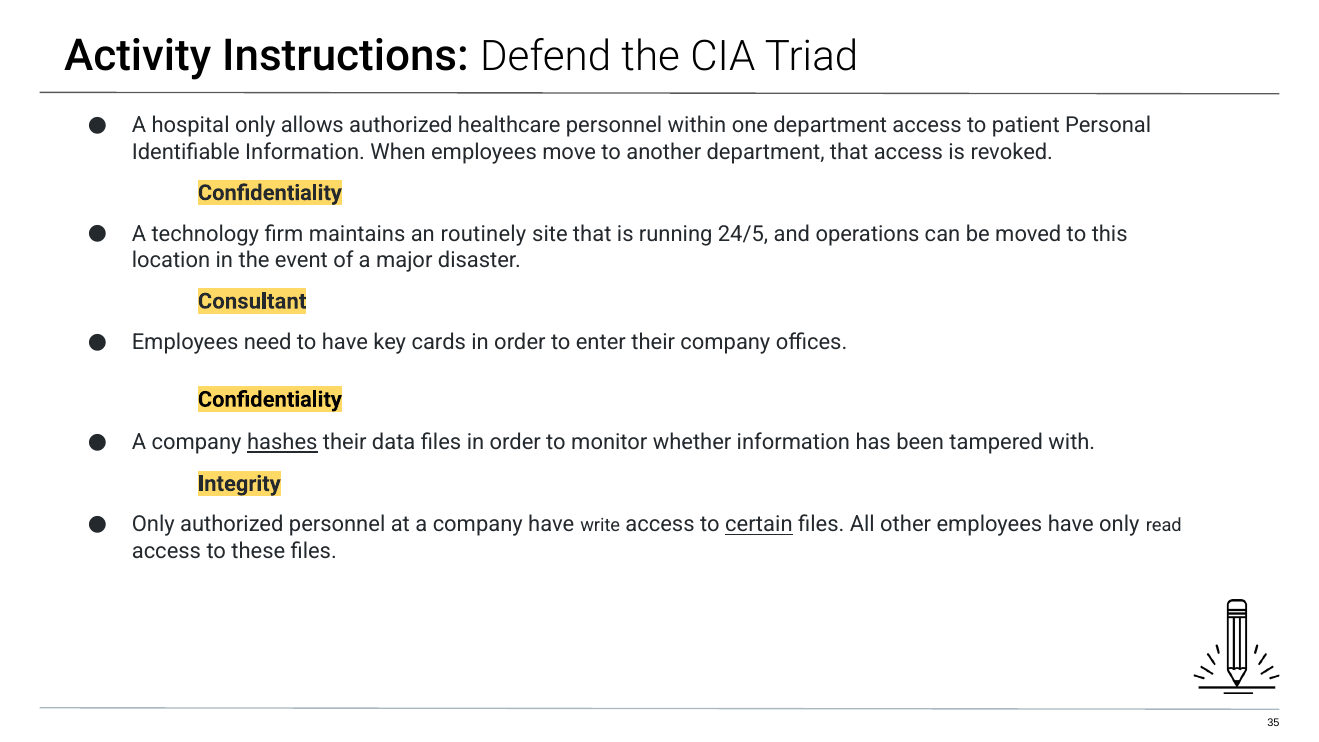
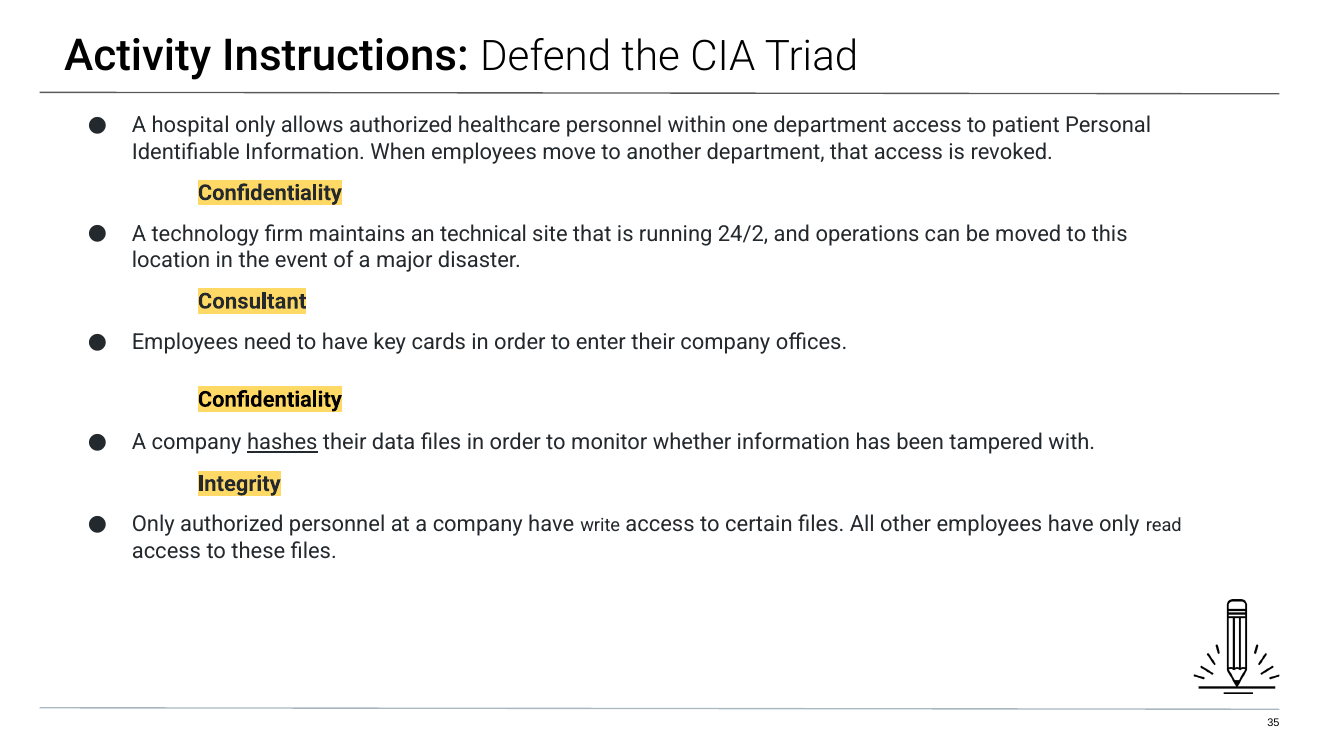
routinely: routinely -> technical (484, 234)
24/5: 24/5 -> 24/2 (743, 234)
certain underline: present -> none (759, 525)
